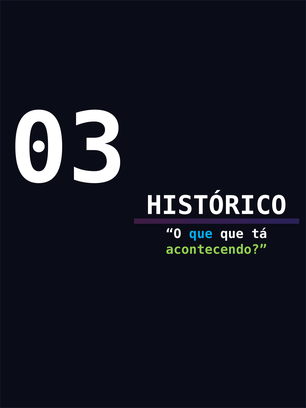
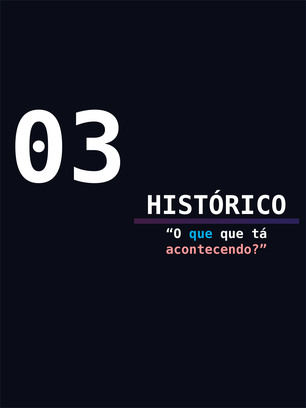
acontecendo colour: light green -> pink (217, 250)
